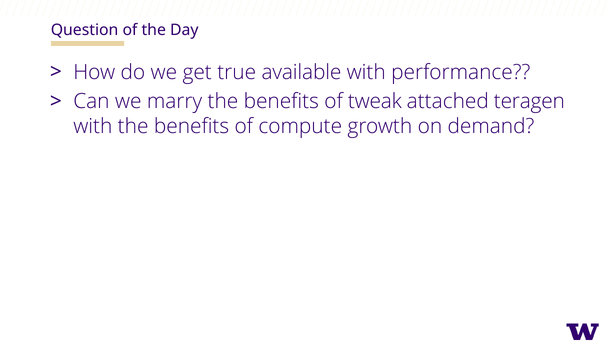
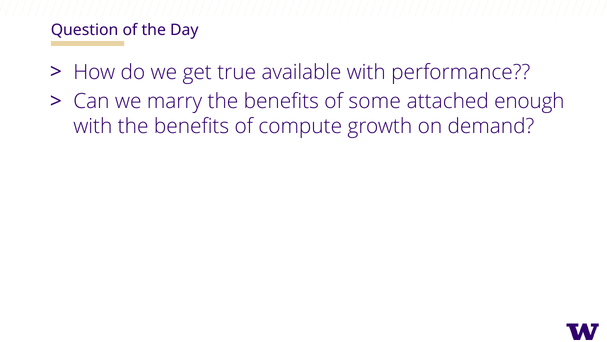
tweak: tweak -> some (375, 101)
teragen: teragen -> enough (529, 101)
